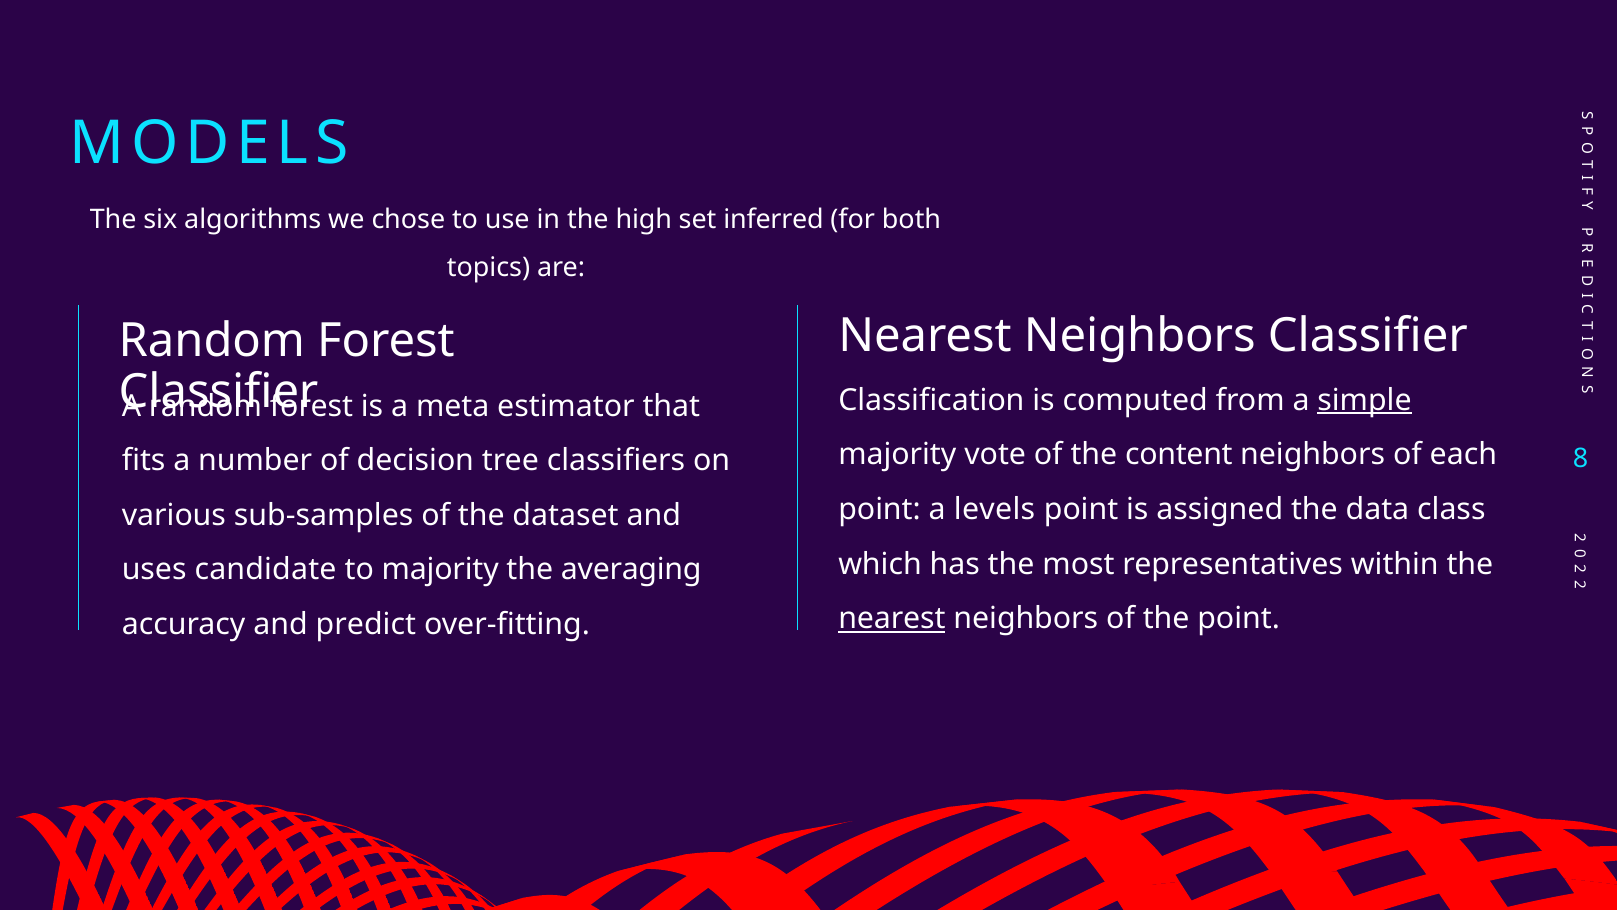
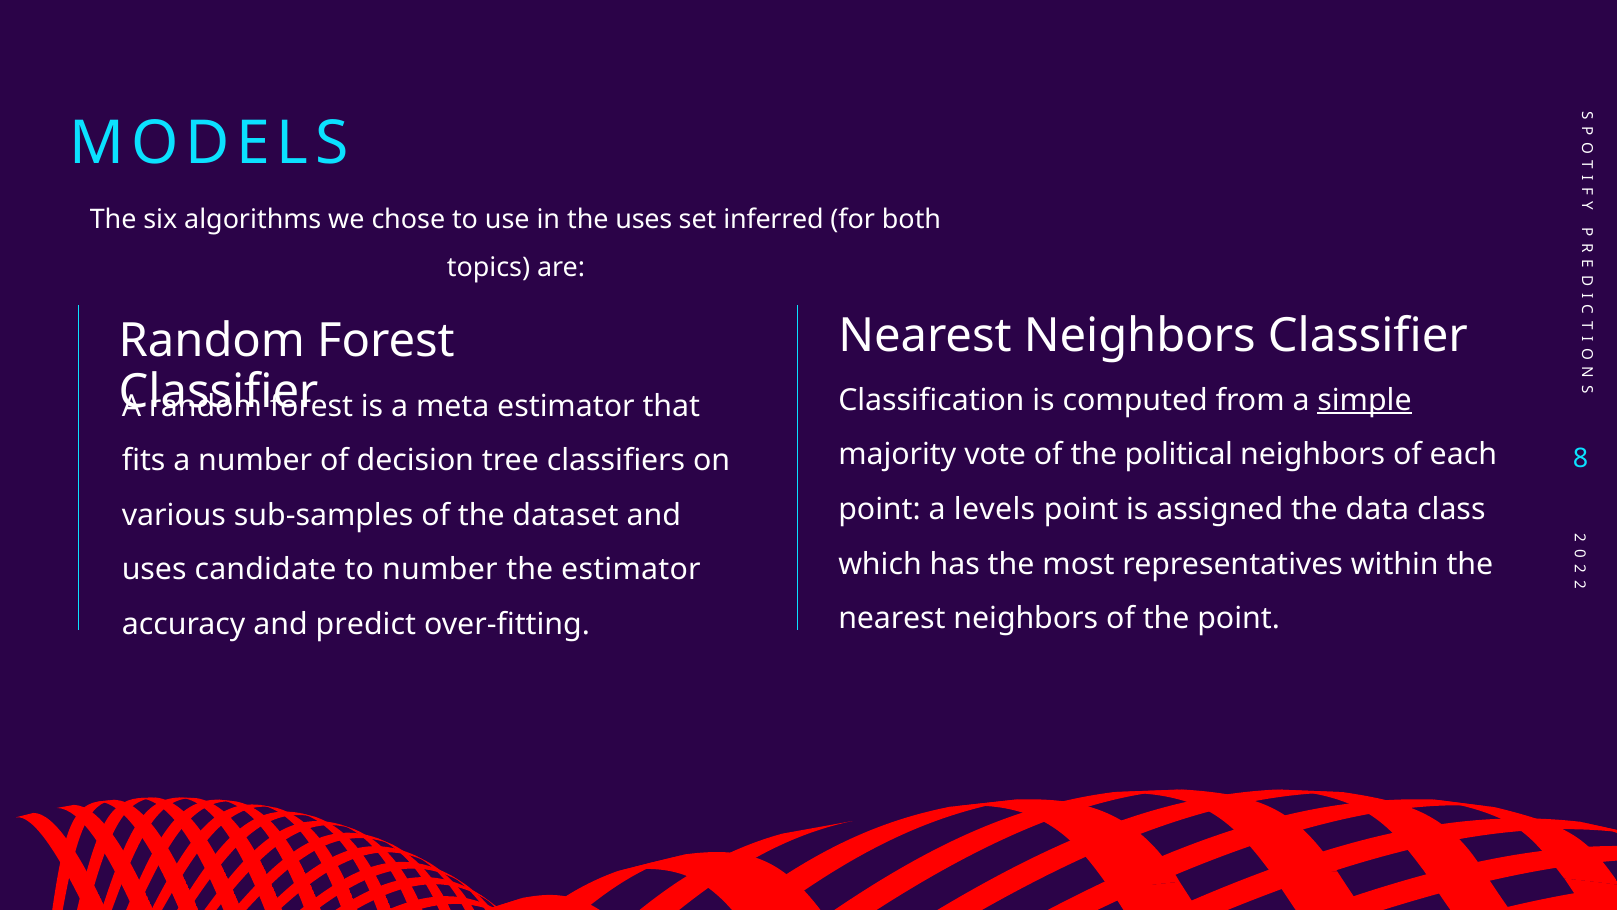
the high: high -> uses (644, 219)
content: content -> political (1179, 455)
to majority: majority -> number (440, 570)
the averaging: averaging -> estimator (631, 570)
nearest underline: present -> none (892, 618)
